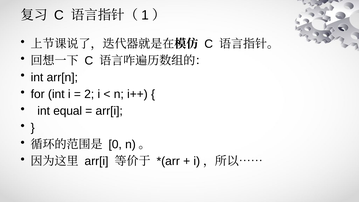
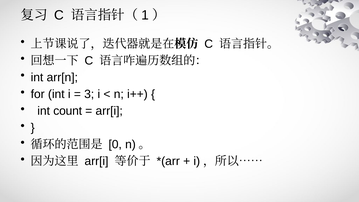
2: 2 -> 3 (89, 94)
equal: equal -> count (68, 111)
